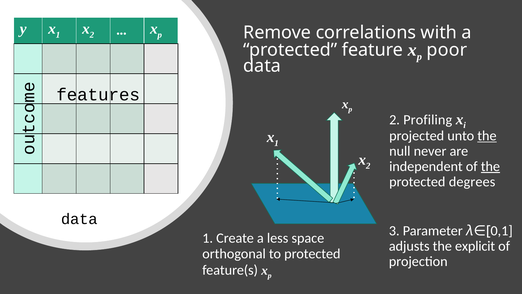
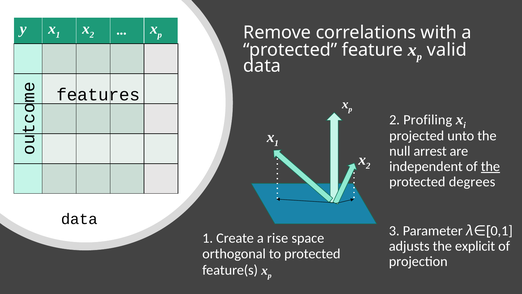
poor: poor -> valid (447, 50)
the underline: present -> none (487, 136)
never: never -> arrest (430, 151)
less: less -> rise (278, 238)
